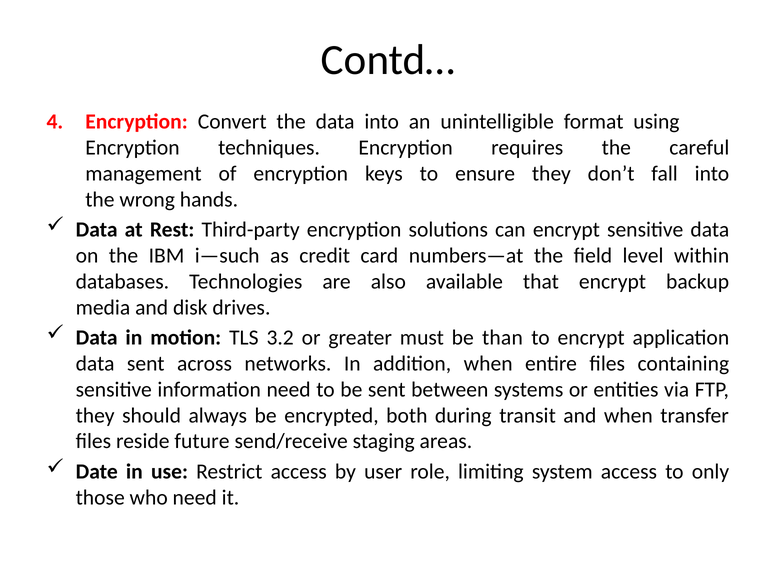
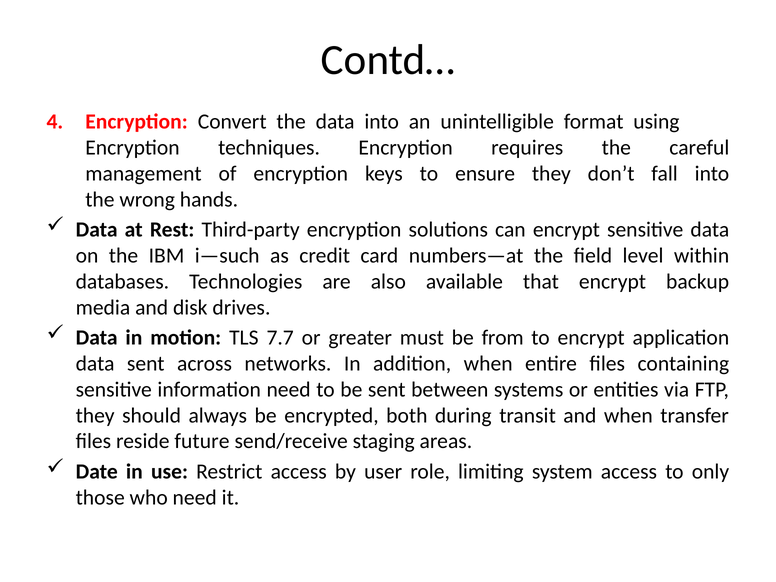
3.2: 3.2 -> 7.7 (280, 338)
than: than -> from (503, 338)
